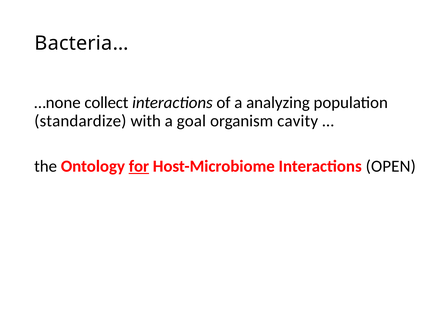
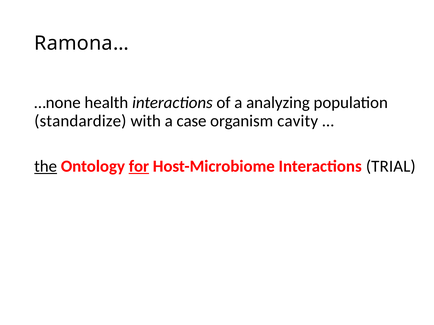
Bacteria…: Bacteria… -> Ramona… (81, 43)
collect: collect -> health (106, 103)
goal: goal -> case (192, 121)
the underline: none -> present (46, 166)
OPEN: OPEN -> TRIAL (391, 166)
